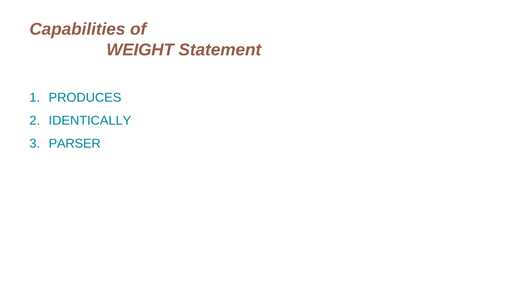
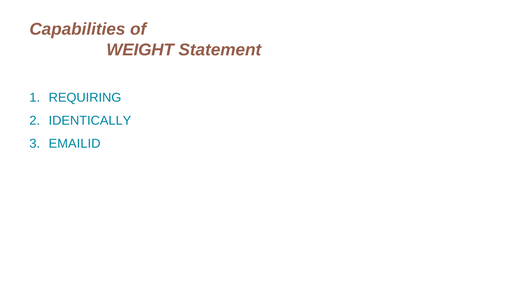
PRODUCES: PRODUCES -> REQUIRING (85, 98)
PARSER: PARSER -> EMAILID (75, 144)
